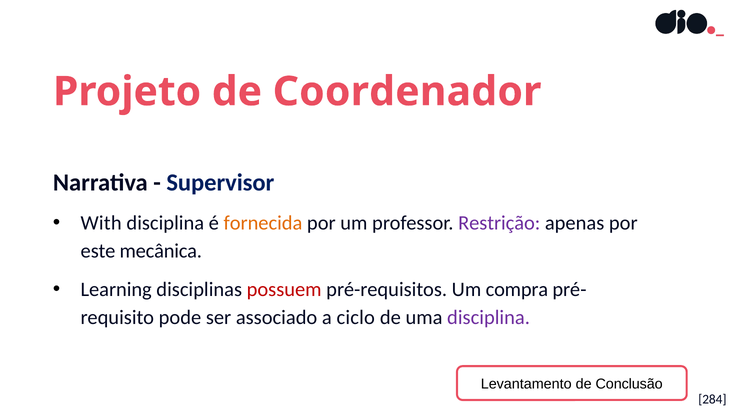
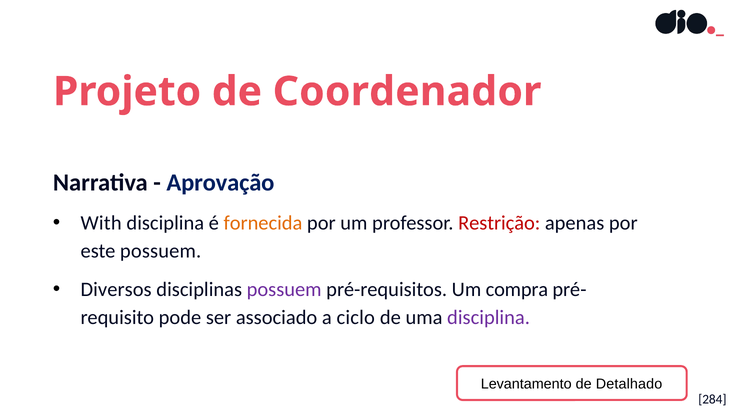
Supervisor: Supervisor -> Aprovação (220, 182)
Restrição colour: purple -> red (499, 223)
este mecânica: mecânica -> possuem (161, 251)
Learning: Learning -> Diversos (116, 289)
possuem colour: red -> purple (284, 289)
Conclusão: Conclusão -> Detalhado (629, 384)
